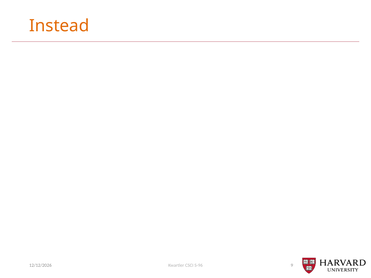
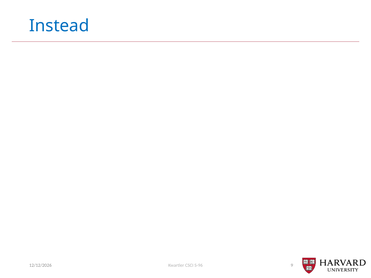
Instead colour: orange -> blue (59, 26)
